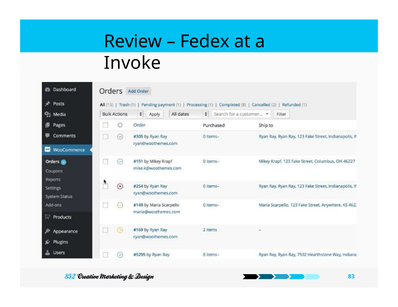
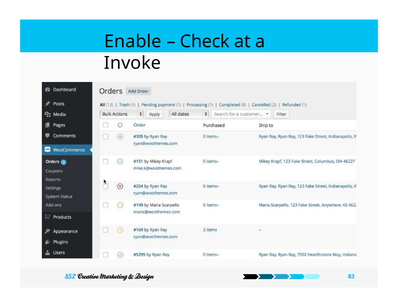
Review: Review -> Enable (133, 42)
Fedex: Fedex -> Check (205, 42)
